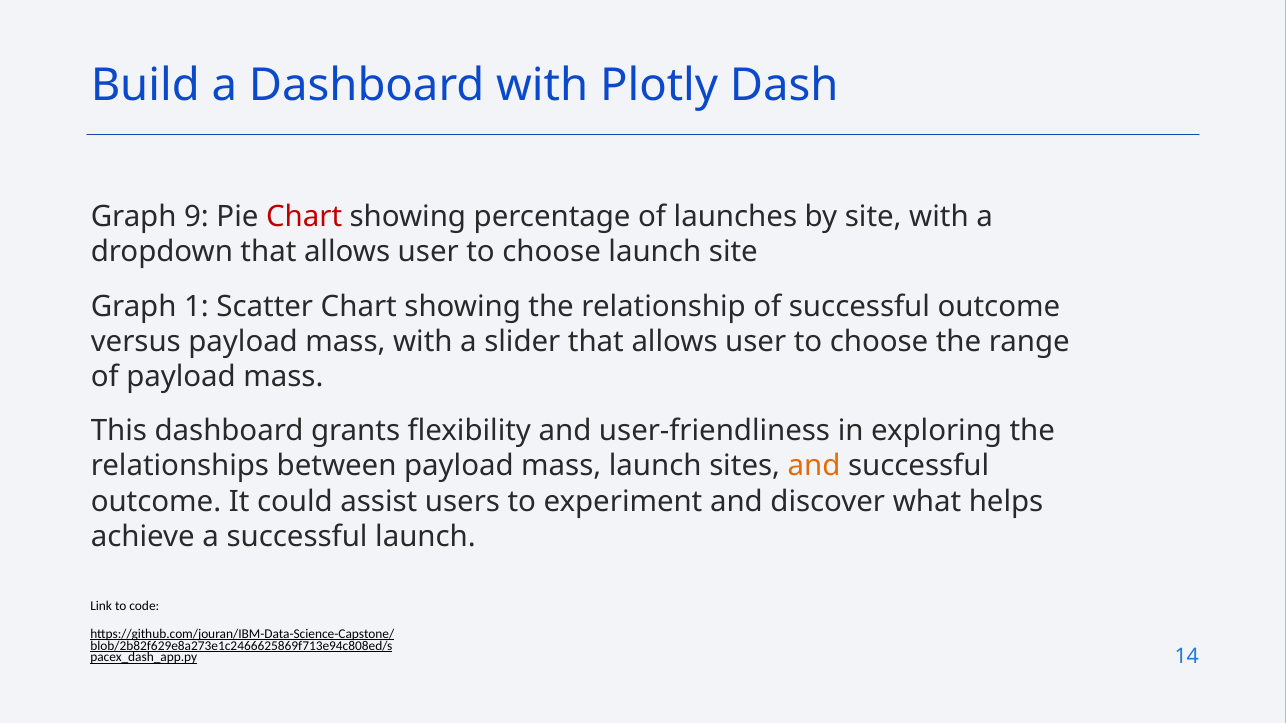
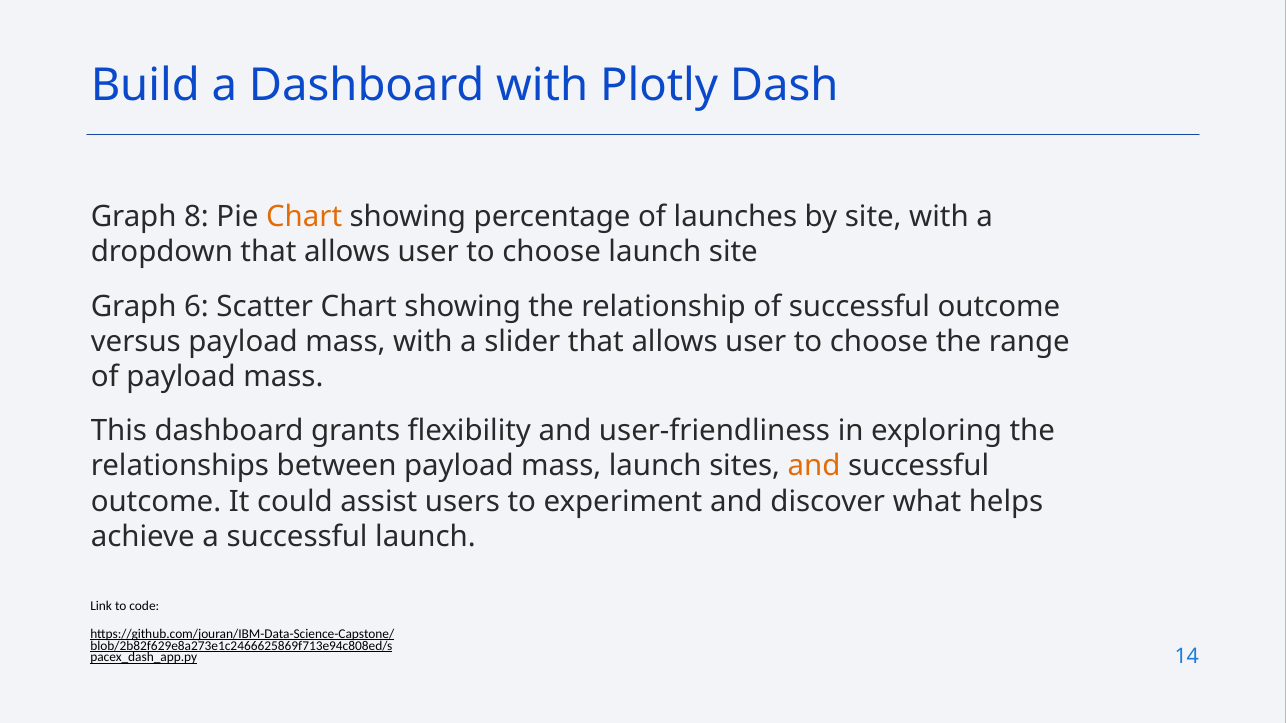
9: 9 -> 8 (197, 217)
Chart colour: red -> orange (304, 217)
1: 1 -> 6 (197, 306)
